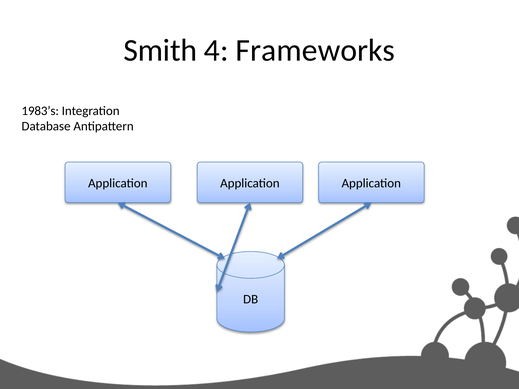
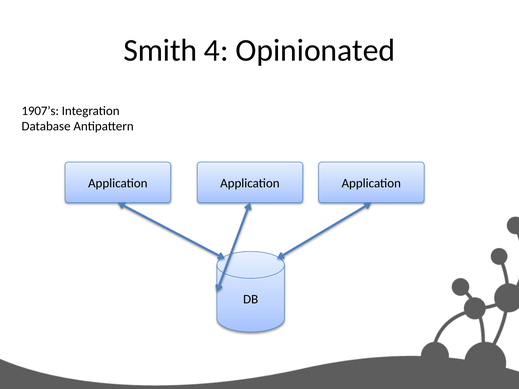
Frameworks: Frameworks -> Opinionated (315, 50)
1983’s: 1983’s -> 1907’s (40, 111)
